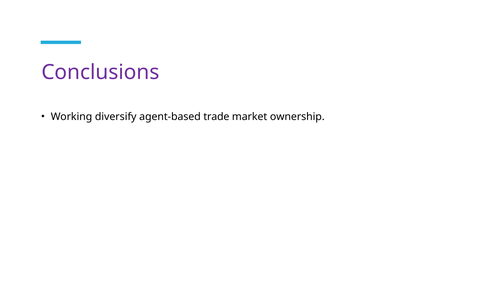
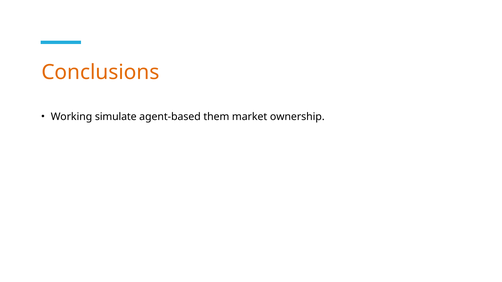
Conclusions colour: purple -> orange (100, 72)
diversify: diversify -> simulate (116, 117)
trade: trade -> them (216, 117)
